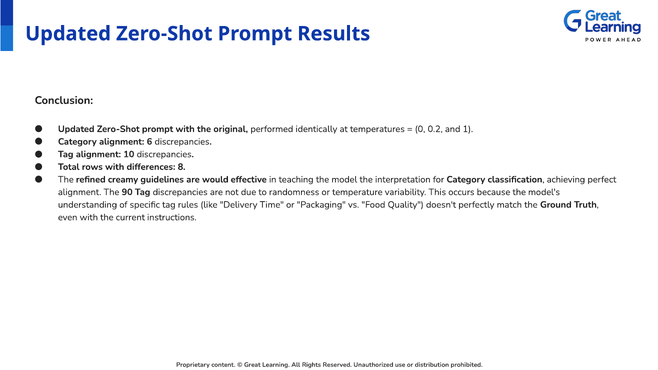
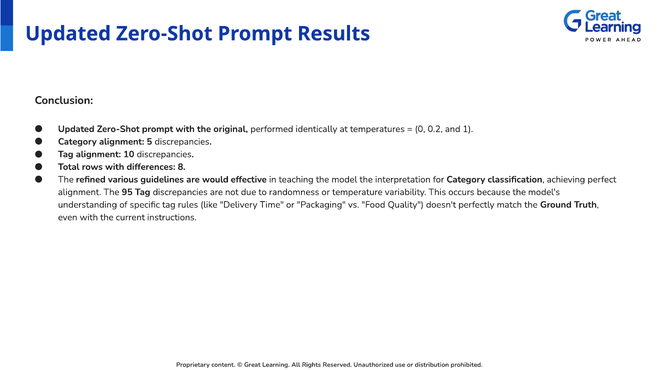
6: 6 -> 5 (149, 142)
creamy: creamy -> various (123, 180)
90: 90 -> 95 (127, 192)
